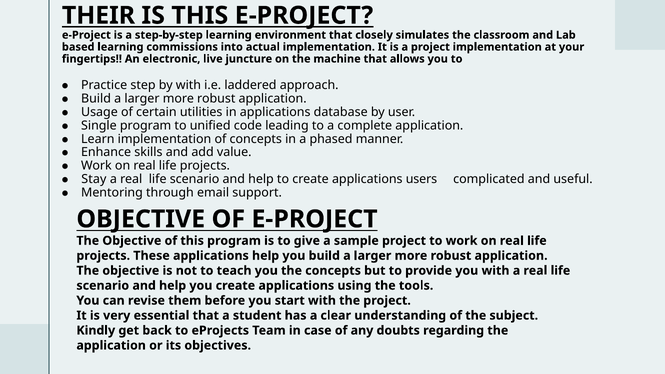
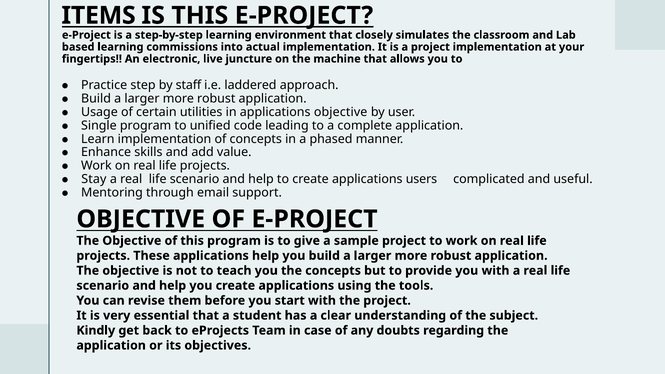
THEIR: THEIR -> ITEMS (99, 15)
by with: with -> staff (188, 85)
applications database: database -> objective (341, 112)
